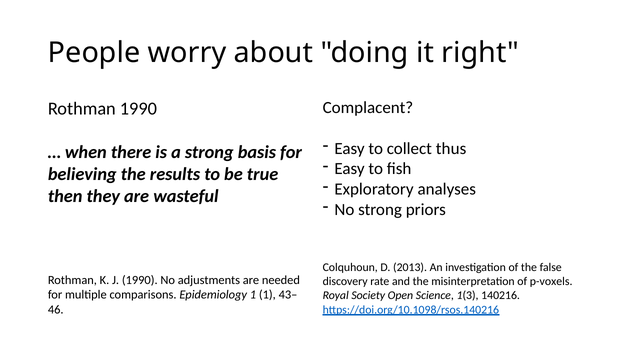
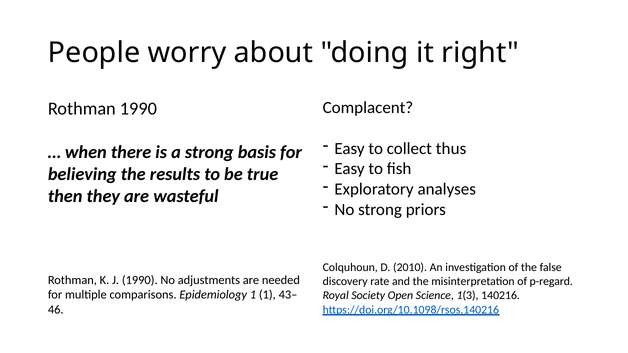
2013: 2013 -> 2010 (410, 267)
p-voxels: p-voxels -> p-regard (551, 282)
